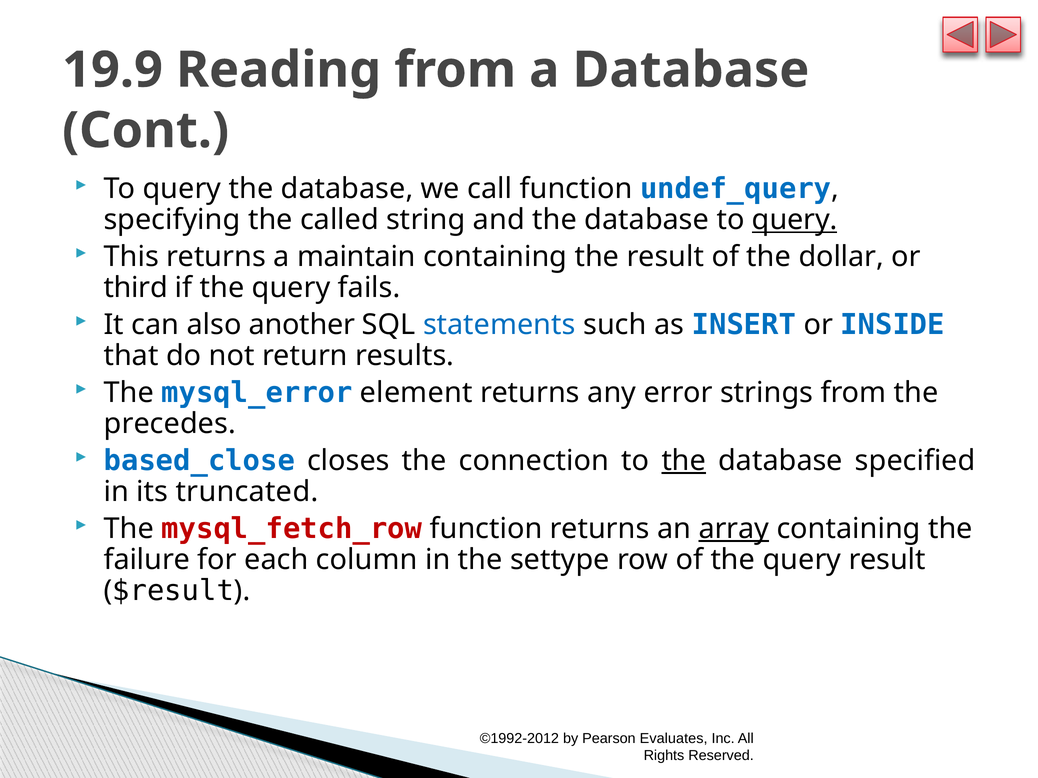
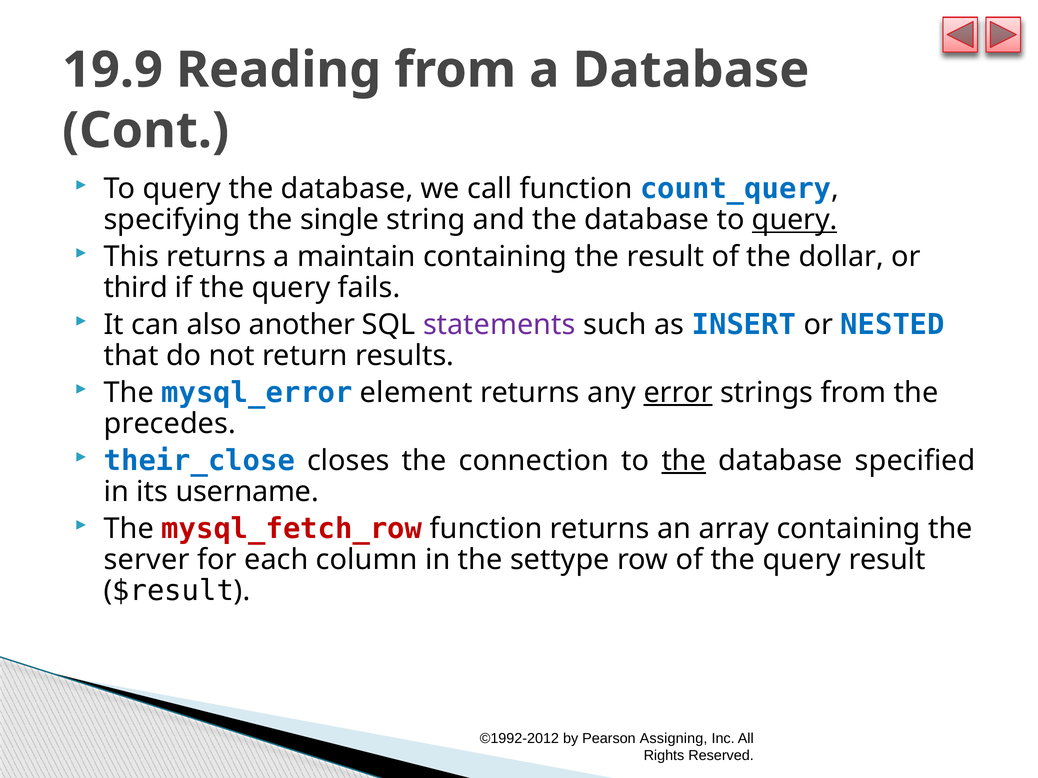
undef_query: undef_query -> count_query (736, 189)
called: called -> single (340, 220)
statements colour: blue -> purple (499, 325)
INSIDE: INSIDE -> NESTED (893, 325)
error underline: none -> present (678, 393)
based_close: based_close -> their_close (199, 461)
truncated: truncated -> username (247, 492)
array underline: present -> none (734, 529)
failure: failure -> server (147, 560)
Evaluates: Evaluates -> Assigning (674, 739)
